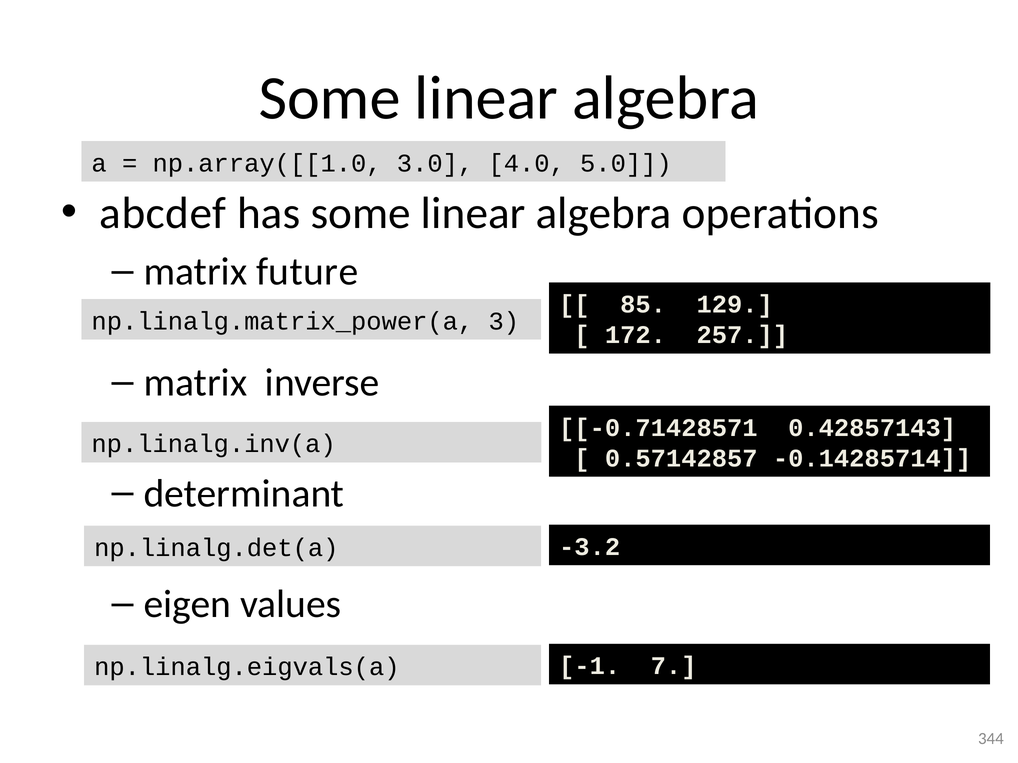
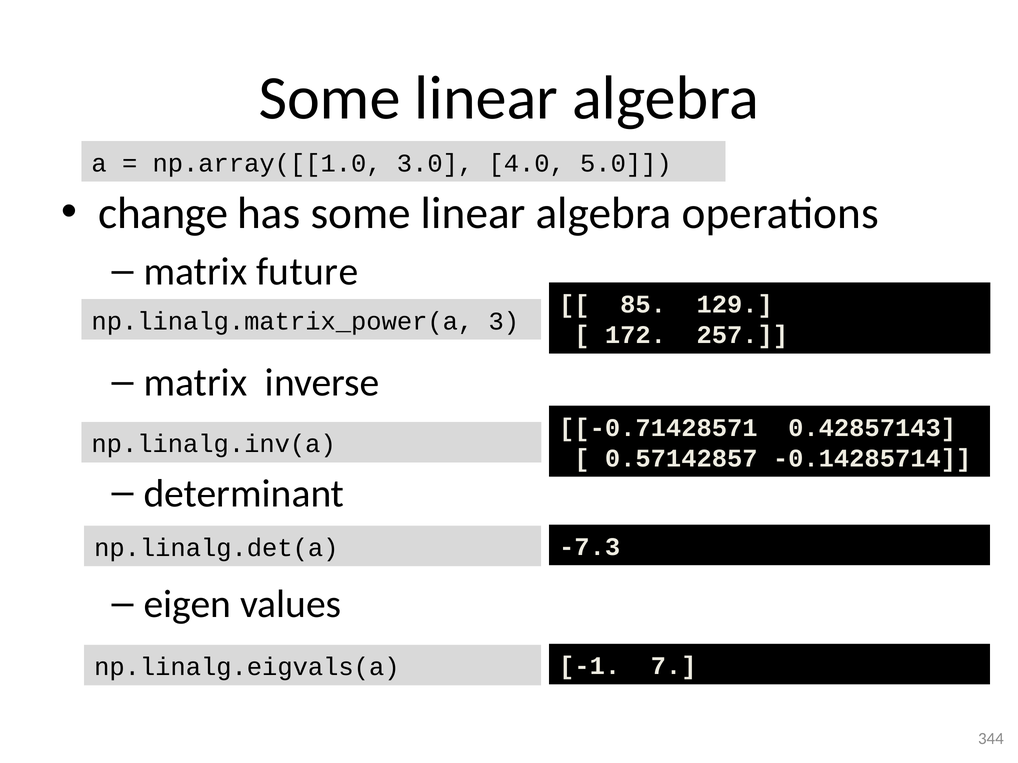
abcdef: abcdef -> change (163, 214)
-3.2: -3.2 -> -7.3 (590, 547)
